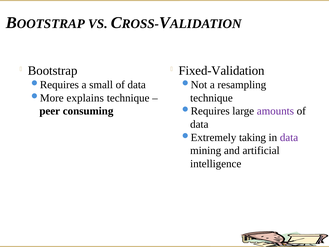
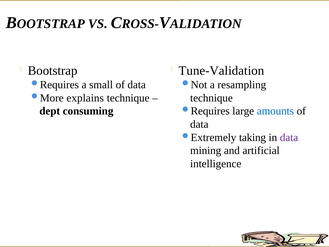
Fixed-Validation: Fixed-Validation -> Tune-Validation (222, 71)
peer: peer -> dept (50, 111)
amounts colour: purple -> blue (275, 111)
